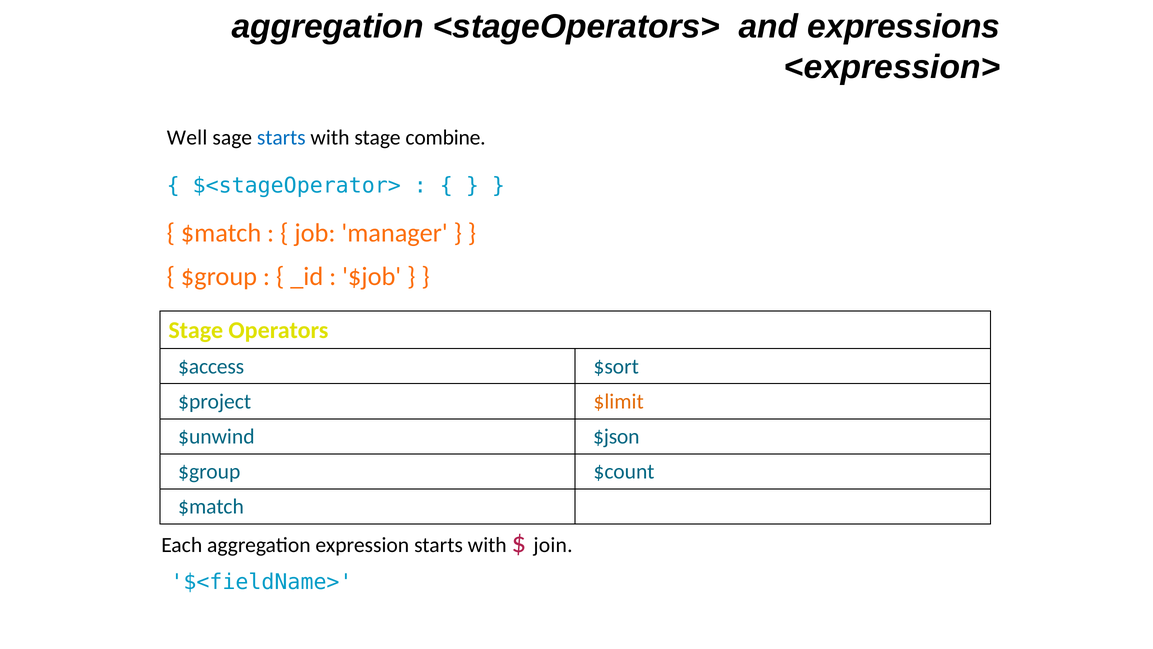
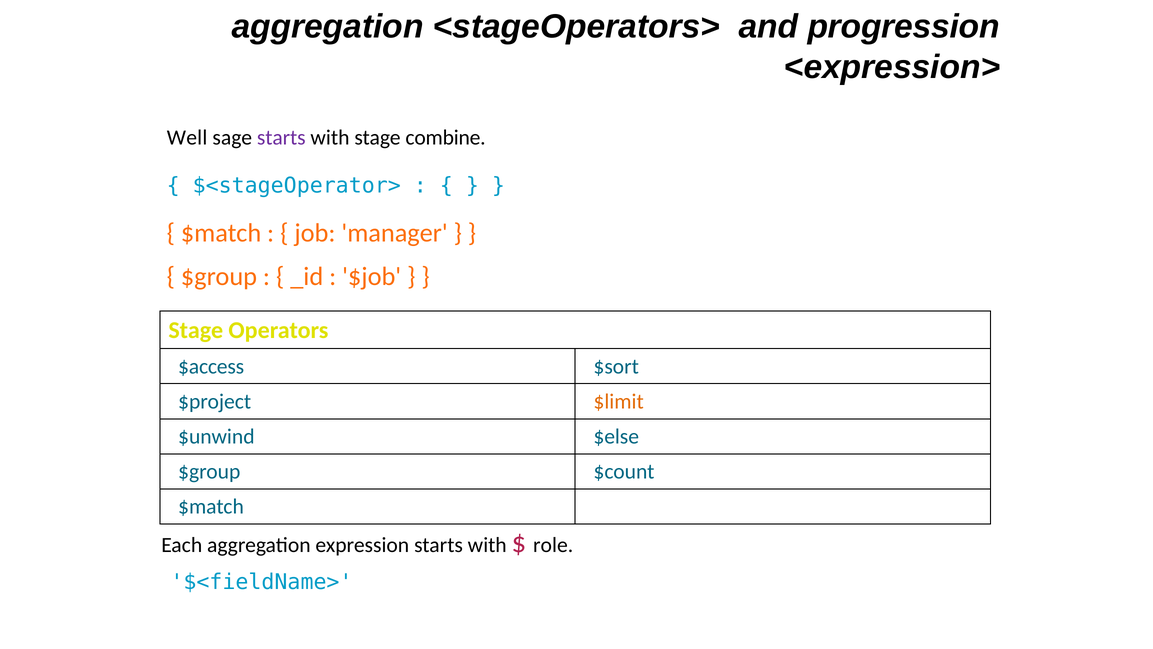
expressions: expressions -> progression (904, 27)
starts colour: blue -> purple (281, 137)
$json: $json -> $else (616, 436)
join: join -> role (553, 545)
